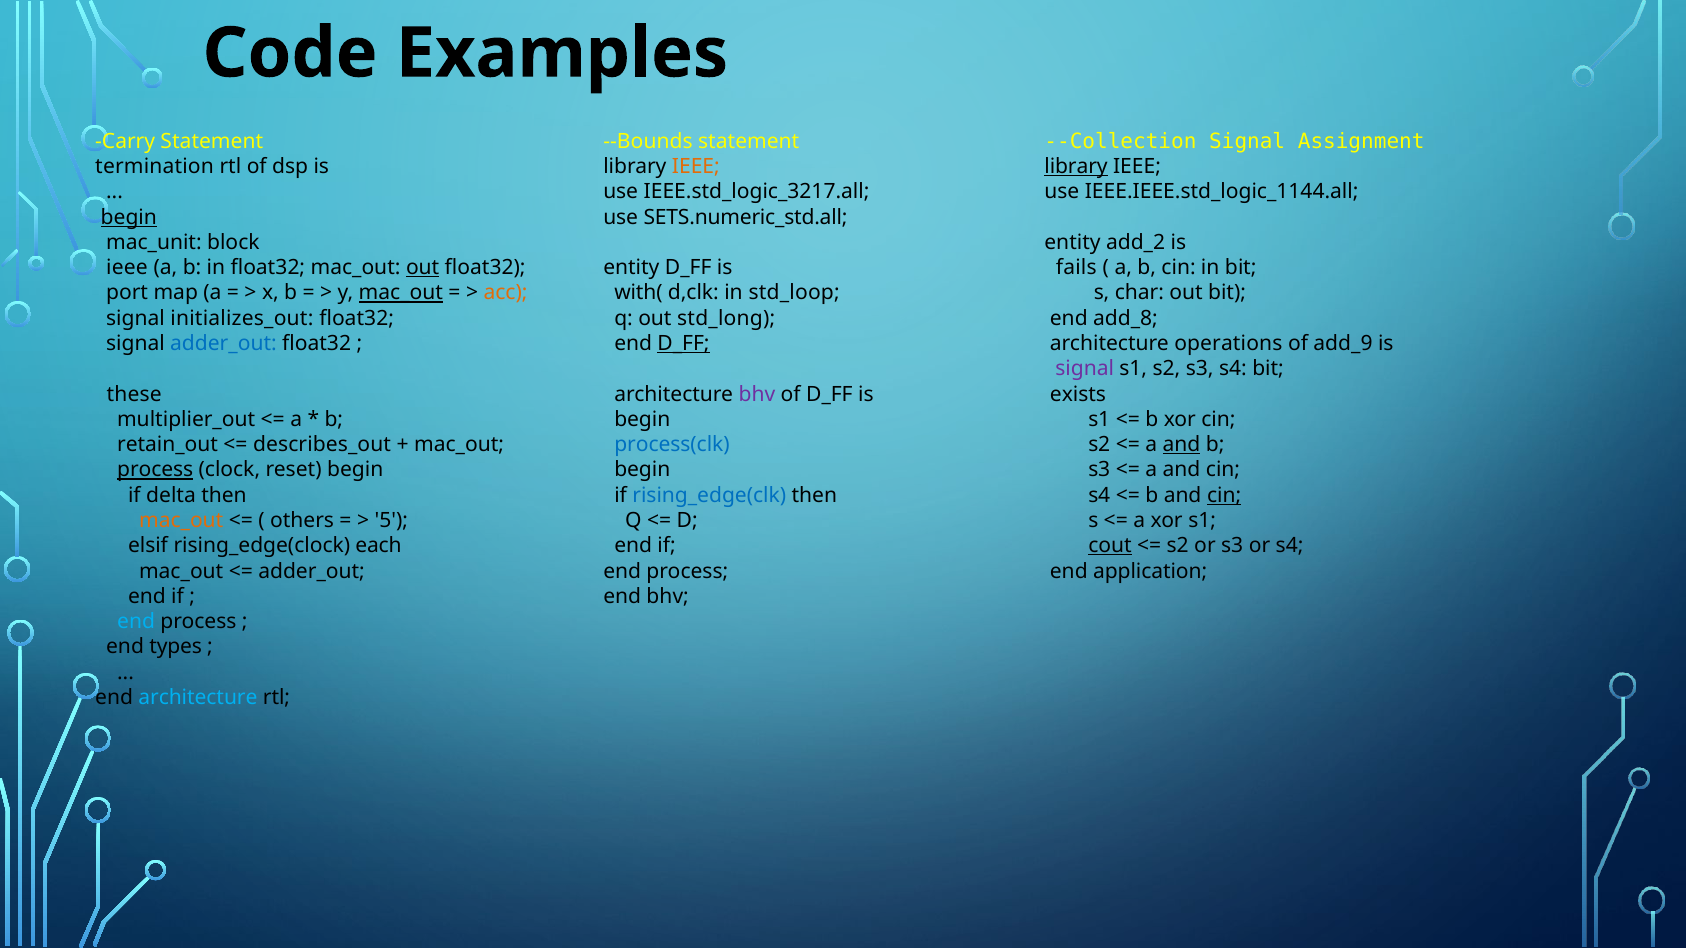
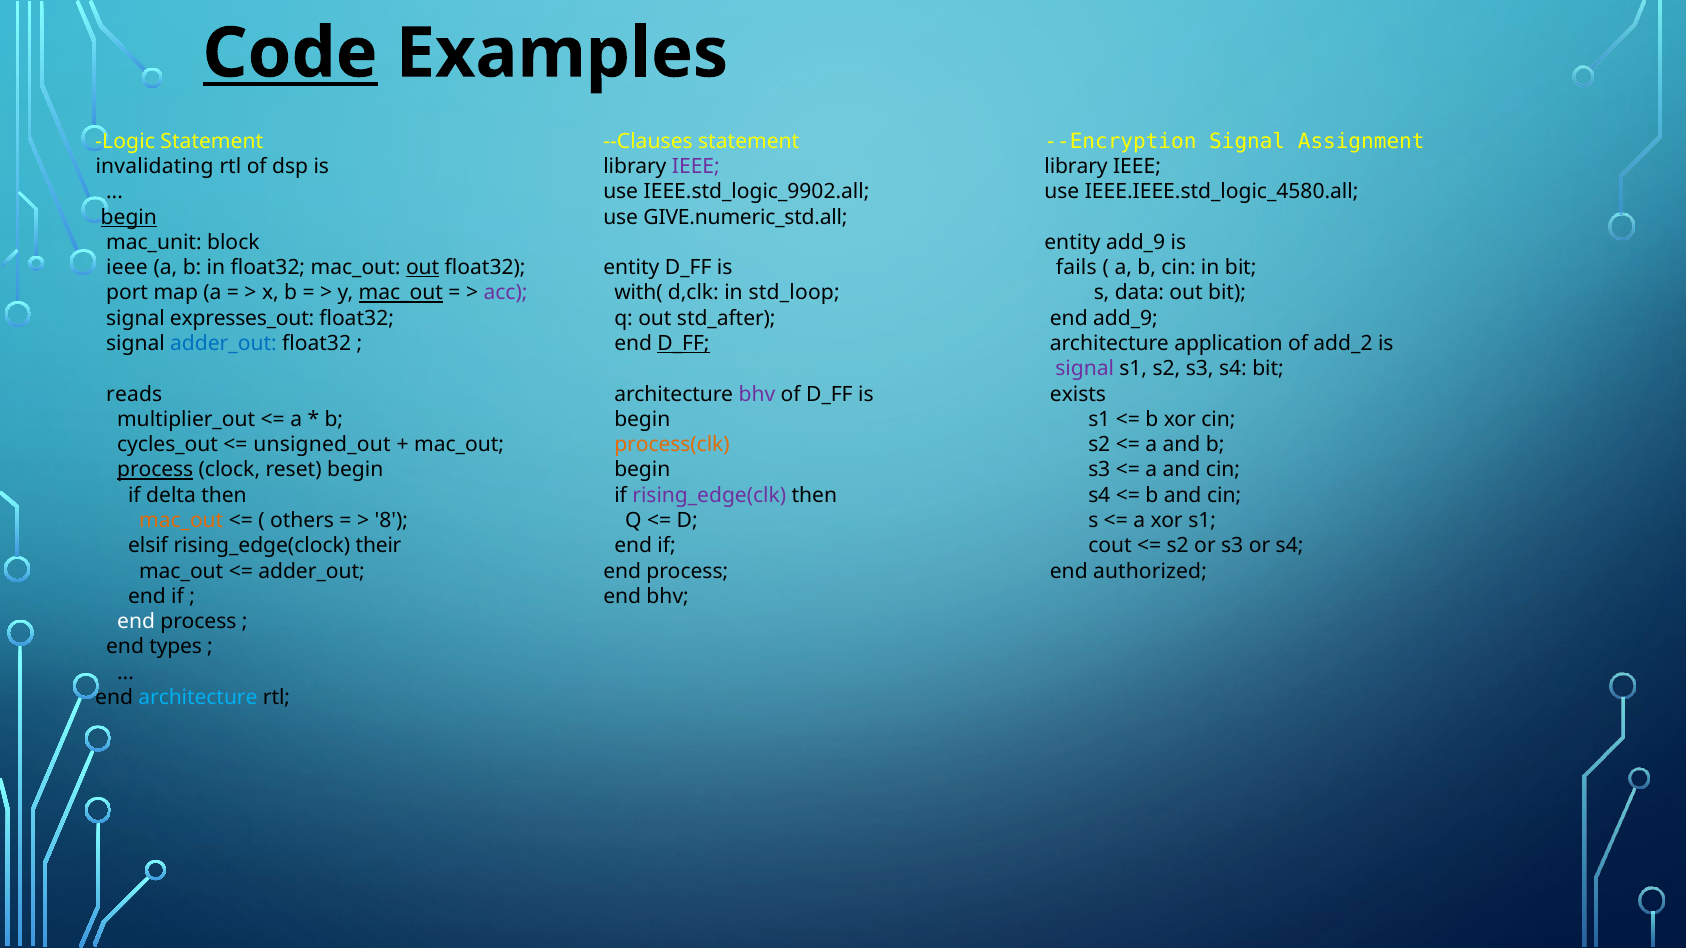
Code underline: none -> present (290, 53)
--Collection: --Collection -> --Encryption (1120, 141)
Carry: Carry -> Logic (125, 141)
--Bounds: --Bounds -> --Clauses (648, 141)
termination: termination -> invalidating (155, 167)
IEEE colour: orange -> purple (696, 167)
library underline: present -> none (1076, 167)
IEEE.std_logic_3217.all: IEEE.std_logic_3217.all -> IEEE.std_logic_9902.all (757, 192)
IEEE.IEEE.std_logic_1144.all: IEEE.IEEE.std_logic_1144.all -> IEEE.IEEE.std_logic_4580.all (1222, 192)
SETS.numeric_std.all: SETS.numeric_std.all -> GIVE.numeric_std.all (746, 217)
entity add_2: add_2 -> add_9 (1136, 243)
acc colour: orange -> purple (506, 293)
char: char -> data (1139, 293)
initializes_out: initializes_out -> expresses_out (242, 318)
std_long: std_long -> std_after (726, 318)
end add_8: add_8 -> add_9 (1125, 318)
operations: operations -> application (1228, 344)
add_9: add_9 -> add_2 (1343, 344)
these: these -> reads (134, 394)
retain_out: retain_out -> cycles_out (168, 445)
describes_out: describes_out -> unsigned_out (322, 445)
process(clk colour: blue -> orange (672, 445)
and underline: present -> none (1181, 445)
rising_edge(clk colour: blue -> purple (709, 495)
cin underline: present -> none (1224, 495)
5: 5 -> 8 (391, 521)
each: each -> their (379, 546)
cout underline: present -> none (1110, 546)
application: application -> authorized (1150, 571)
end colour: light blue -> white (136, 622)
